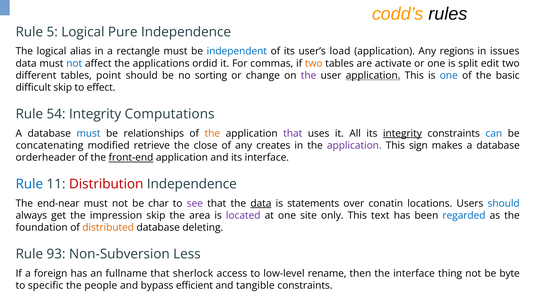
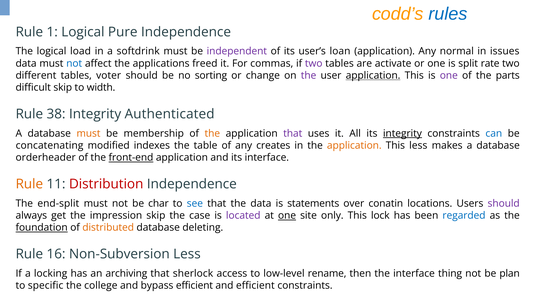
rules colour: black -> blue (448, 14)
5: 5 -> 1 (52, 32)
alias: alias -> load (81, 51)
rectangle: rectangle -> softdrink (138, 51)
independent colour: blue -> purple (237, 51)
load: load -> loan (340, 51)
regions: regions -> normal (457, 51)
ordid: ordid -> freed (205, 63)
two colour: orange -> purple (314, 63)
edit: edit -> rate (490, 63)
point: point -> voter (109, 76)
one colour: blue -> purple (449, 76)
basic: basic -> parts (508, 76)
effect: effect -> width (101, 88)
54: 54 -> 38 (56, 114)
Computations: Computations -> Authenticated (170, 114)
must colour: blue -> orange (88, 133)
relationships: relationships -> membership (154, 133)
retrieve: retrieve -> indexes (152, 146)
close: close -> table (206, 146)
application colour: purple -> orange (354, 146)
This sign: sign -> less (418, 146)
Rule colour: blue -> orange (29, 184)
end-near: end-near -> end-split (58, 204)
see colour: purple -> blue (195, 204)
data underline: present -> none (261, 204)
should colour: blue -> purple (504, 204)
area: area -> case (200, 216)
one underline: none -> present (287, 216)
text: text -> lock (380, 216)
foundation underline: none -> present (42, 228)
93: 93 -> 16 (56, 254)
foreign: foreign -> locking (51, 274)
fullname: fullname -> archiving (126, 274)
byte: byte -> plan (510, 274)
people: people -> college (101, 286)
and tangible: tangible -> efficient (255, 286)
